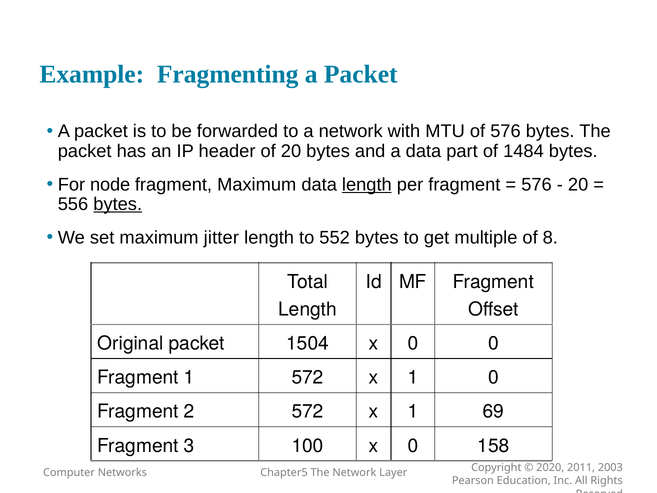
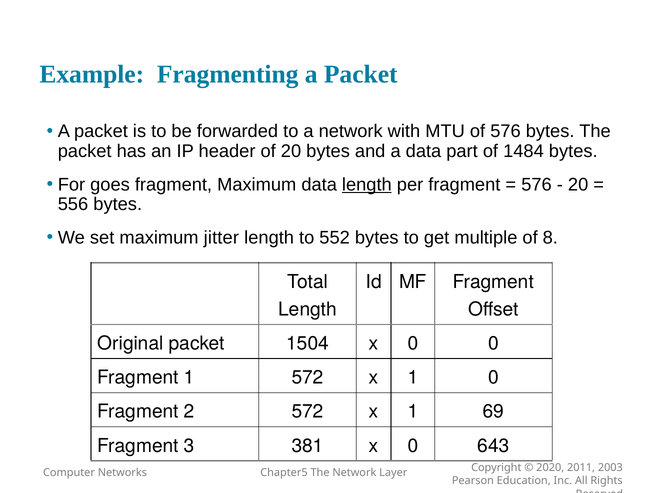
node: node -> goes (110, 184)
bytes underline: present -> none (118, 204)
100: 100 -> 381 (308, 446)
158: 158 -> 643 (493, 446)
